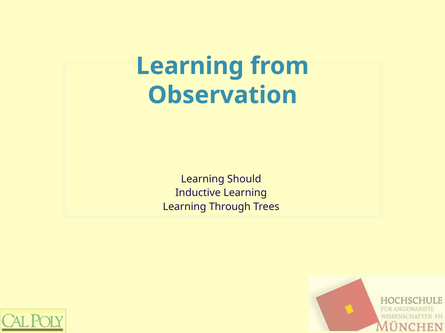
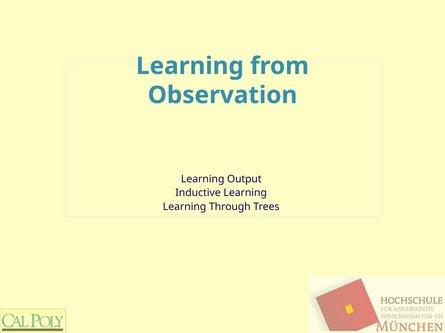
Should: Should -> Output (244, 179)
